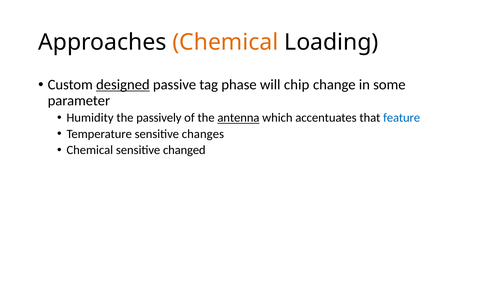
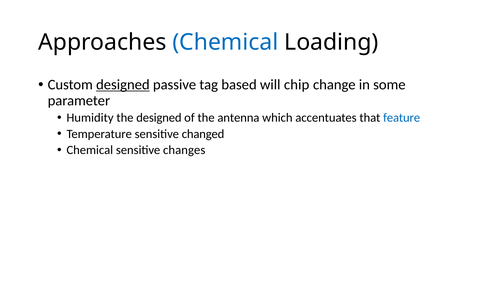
Chemical colour: orange -> blue (225, 42)
phase: phase -> based (239, 85)
the passively: passively -> designed (159, 118)
antenna underline: present -> none (238, 118)
changes: changes -> changed (203, 134)
changed: changed -> changes (184, 150)
